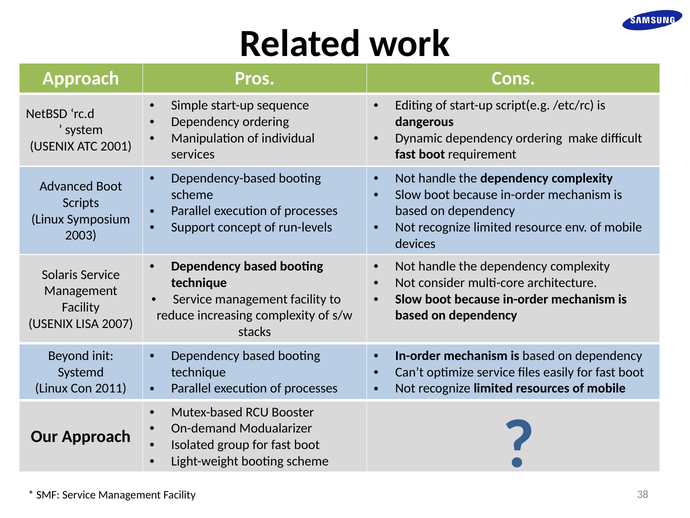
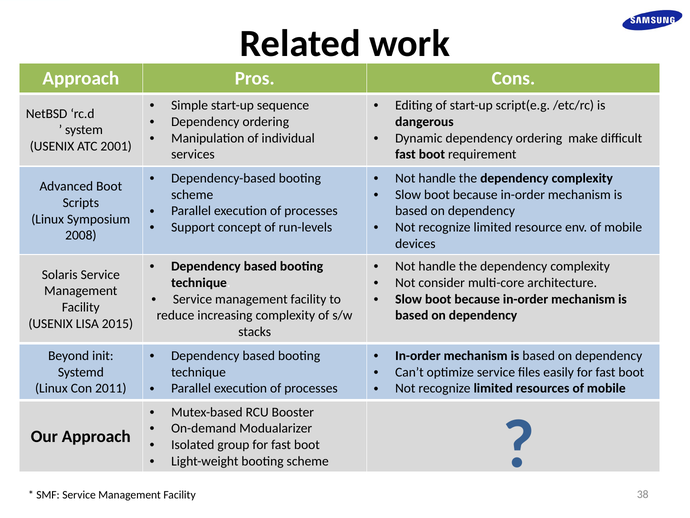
2003: 2003 -> 2008 (81, 235)
2007: 2007 -> 2015 (117, 323)
